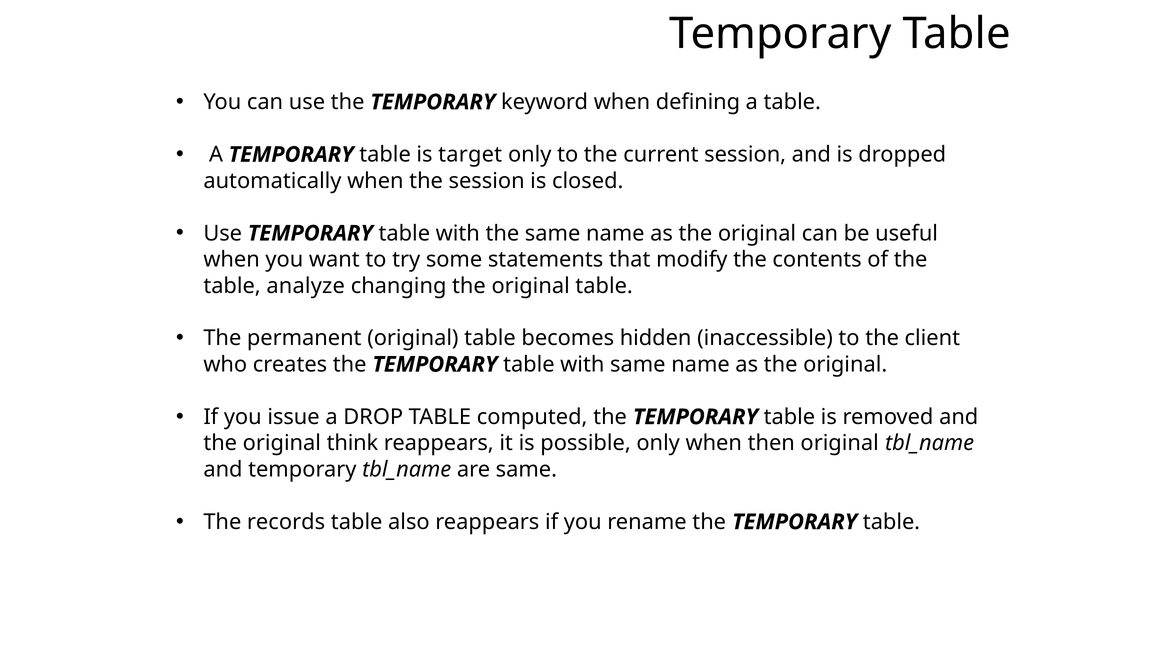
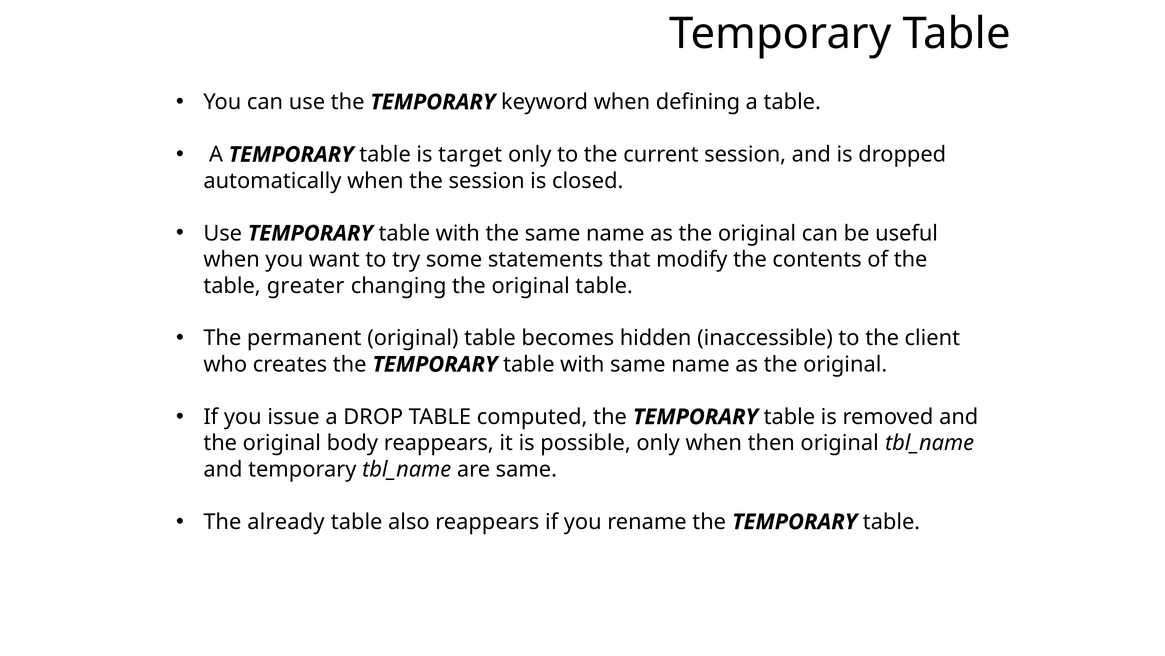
analyze: analyze -> greater (306, 286)
think: think -> body (352, 443)
records: records -> already (286, 521)
